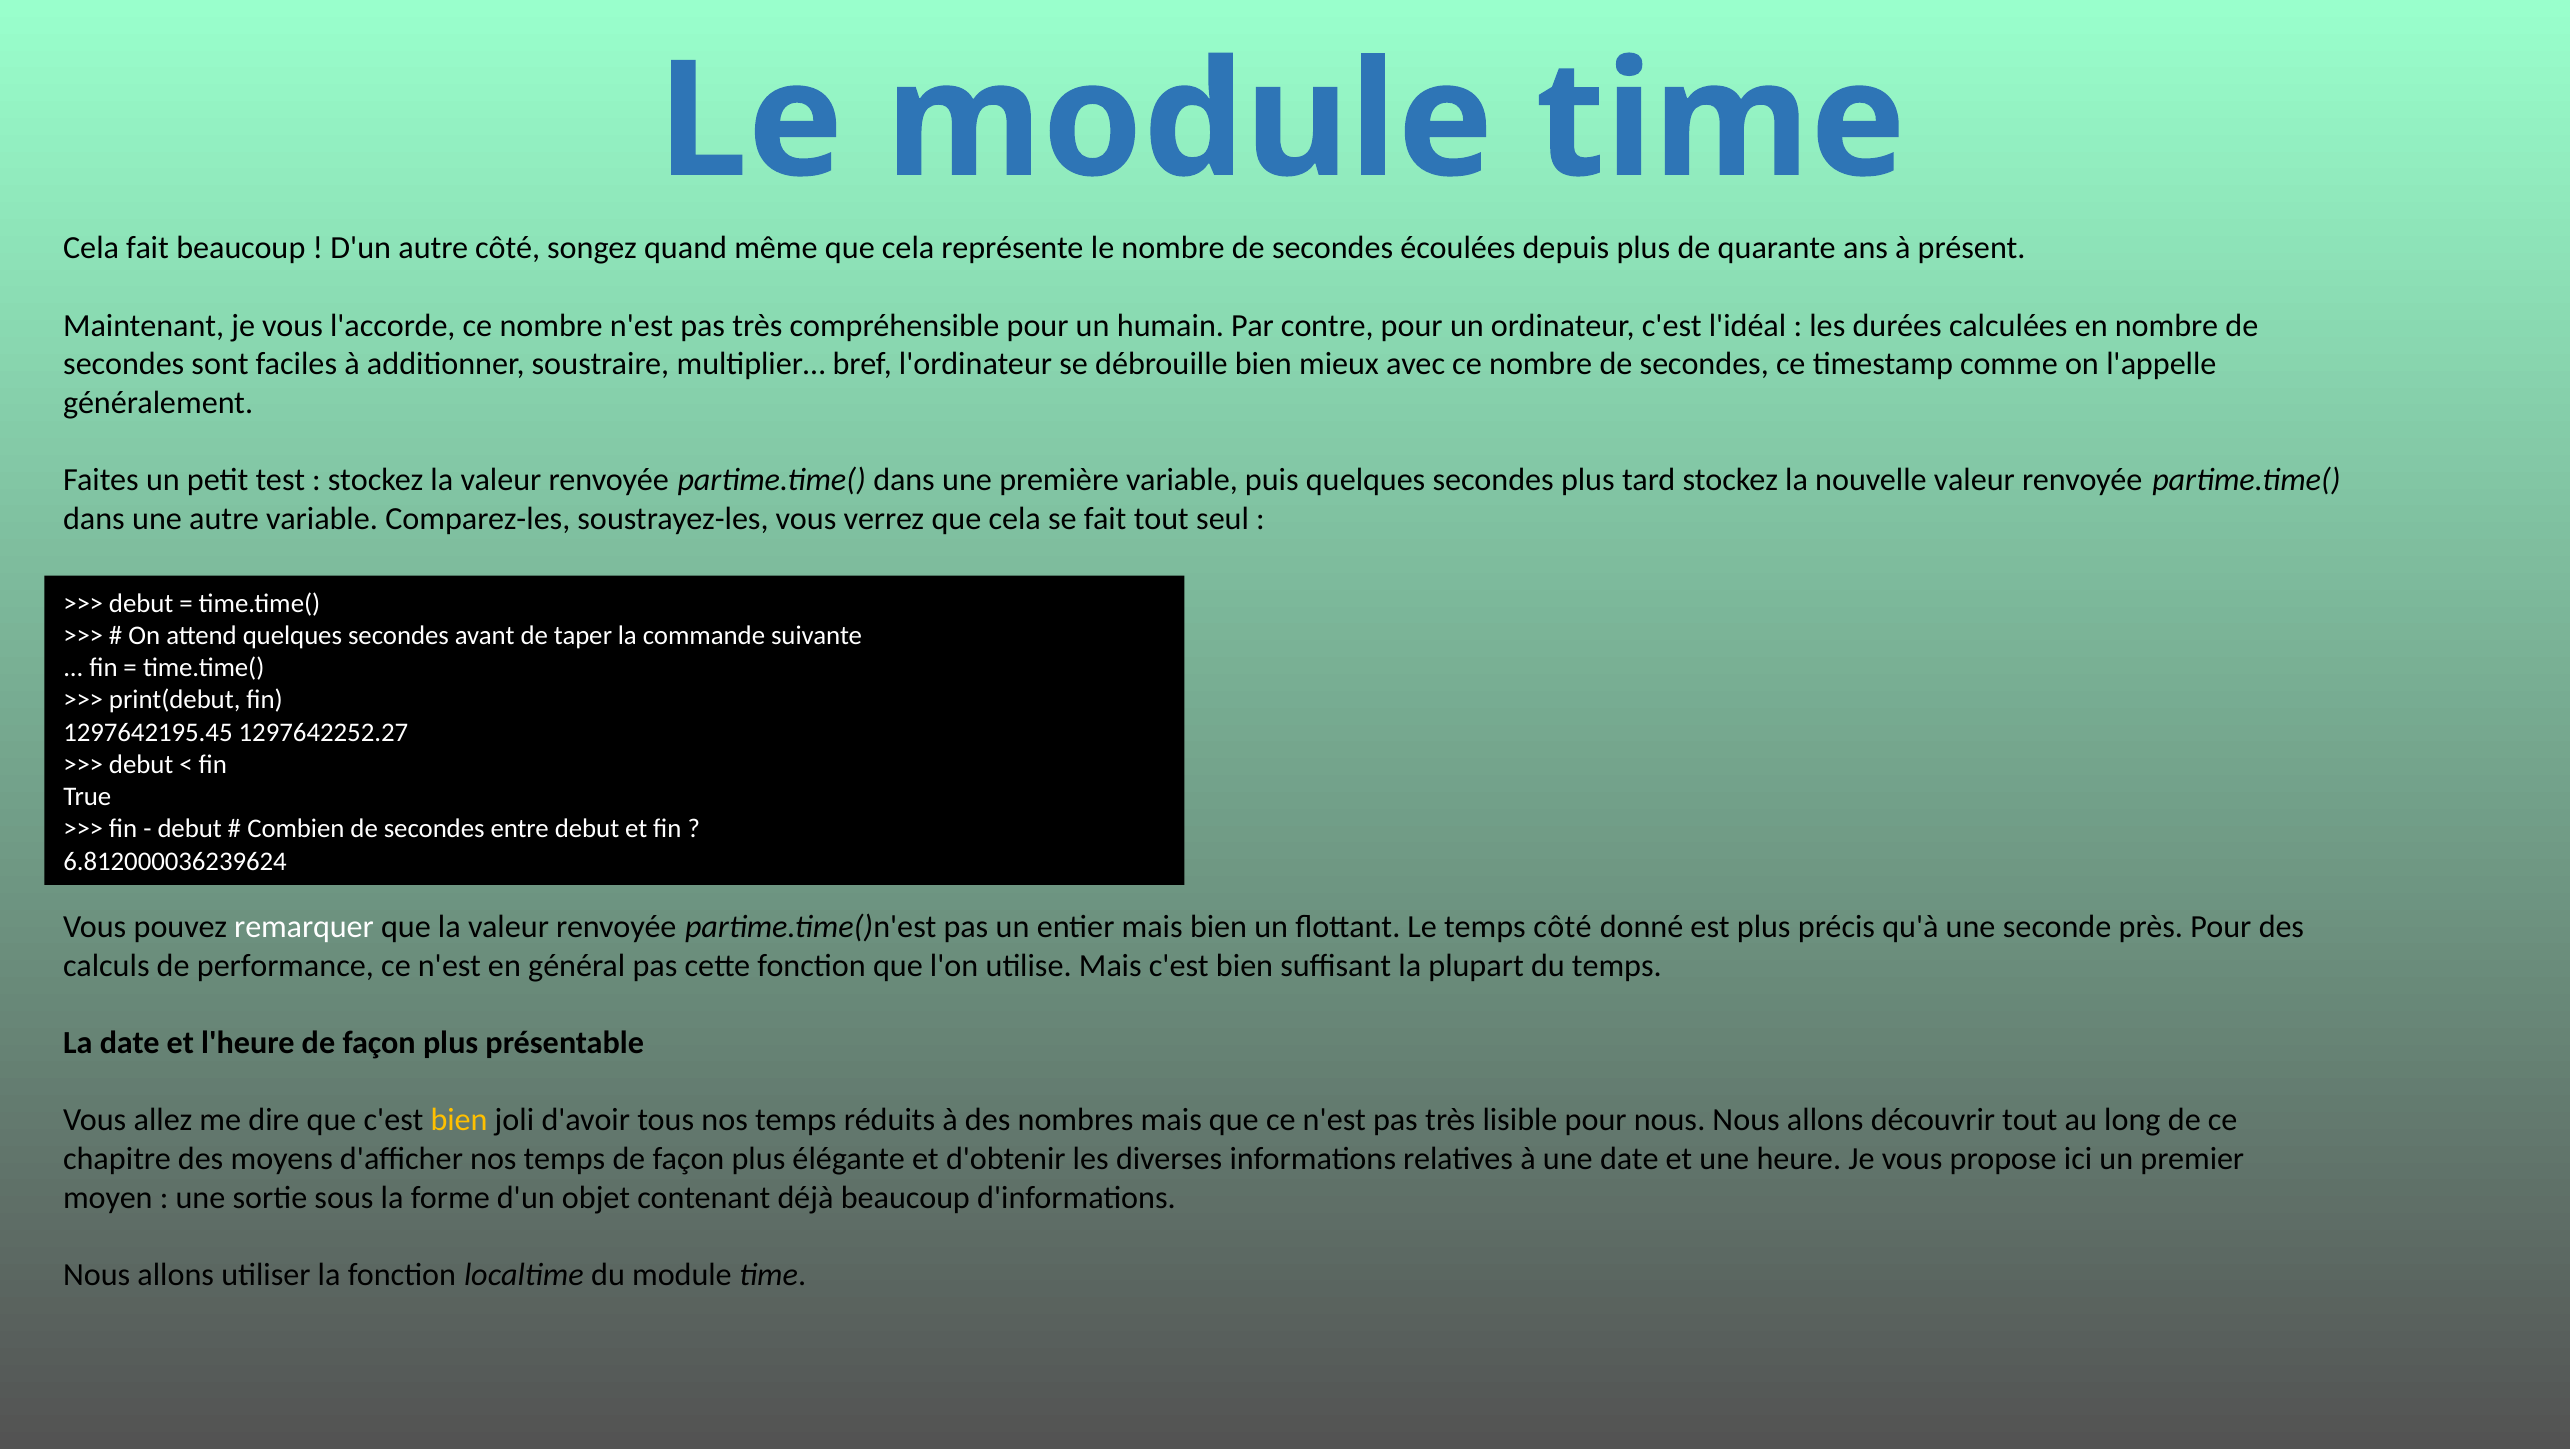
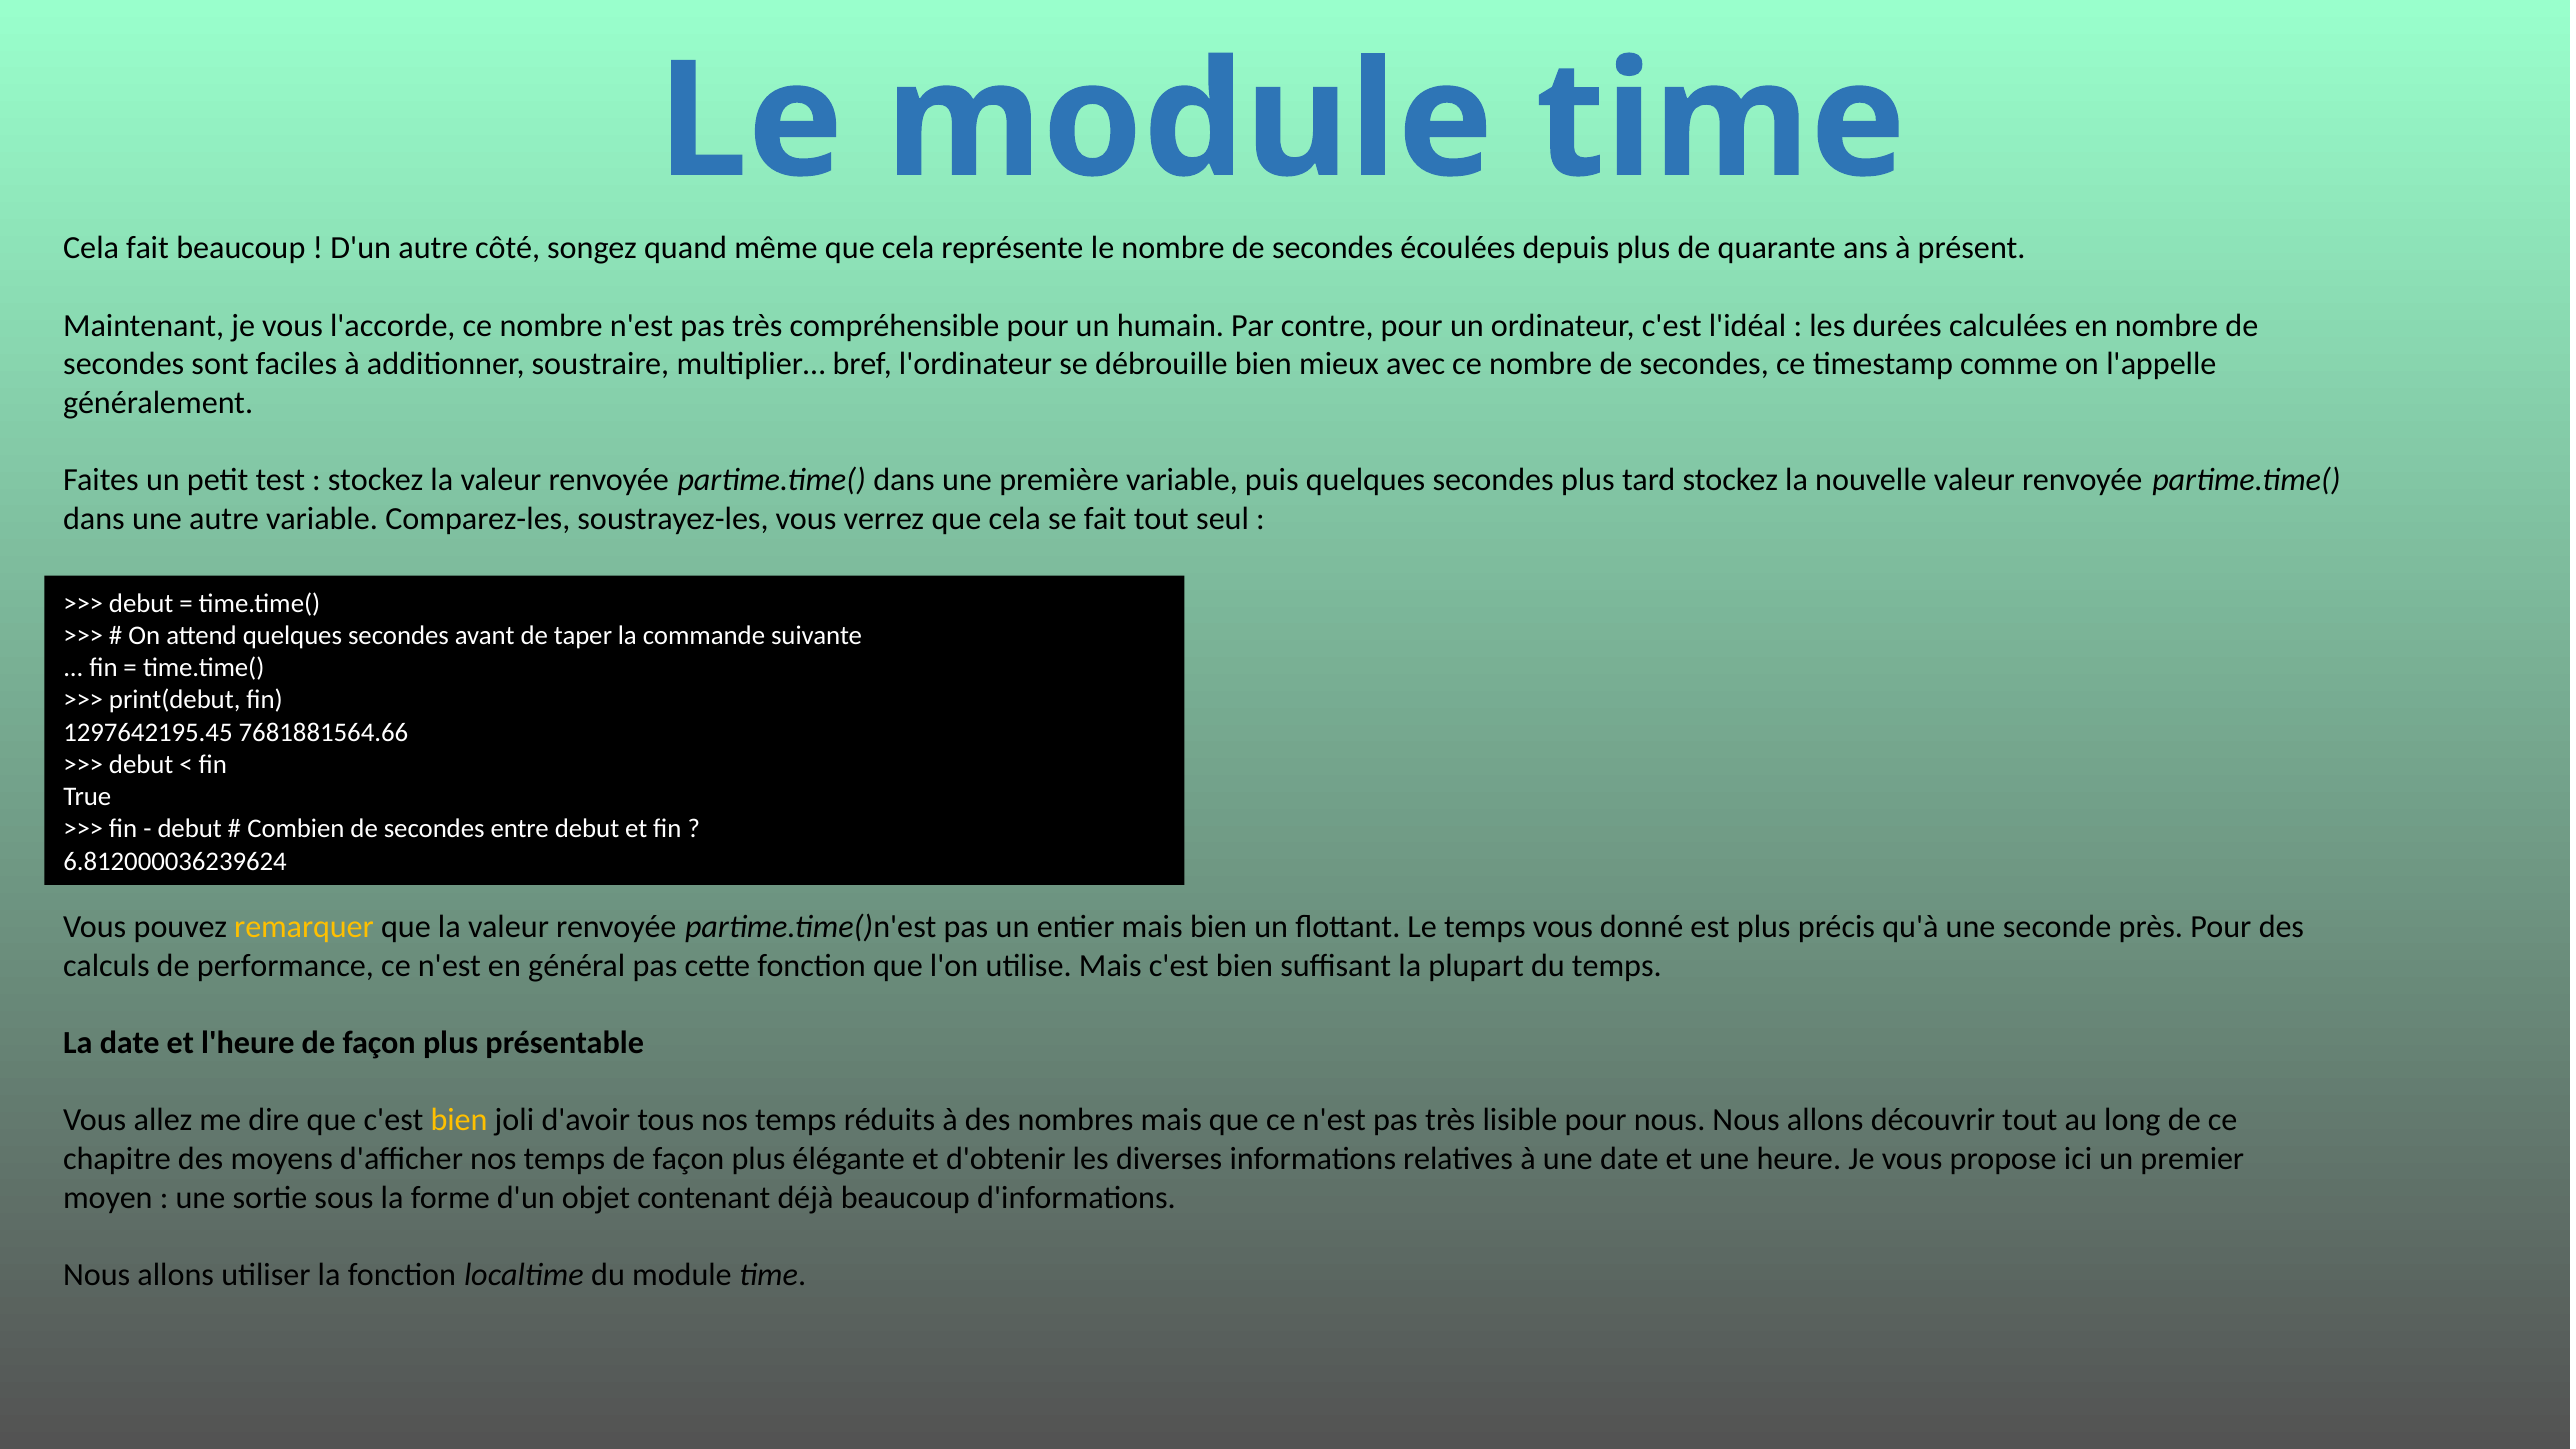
1297642252.27: 1297642252.27 -> 7681881564.66 (323, 732)
remarquer colour: white -> yellow (304, 927)
temps côté: côté -> vous (1563, 927)
